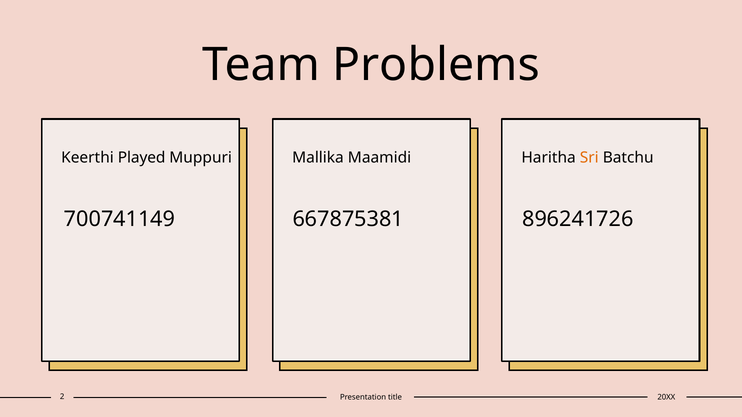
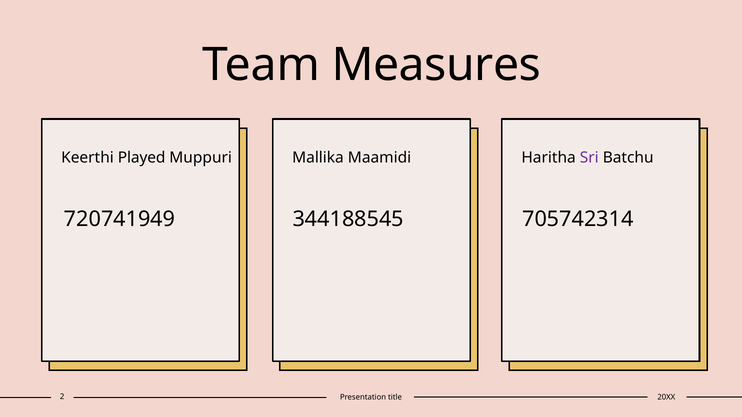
Problems: Problems -> Measures (436, 65)
Sri colour: orange -> purple (589, 158)
700741149: 700741149 -> 720741949 (120, 219)
667875381: 667875381 -> 344188545 (348, 219)
896241726: 896241726 -> 705742314 (578, 219)
